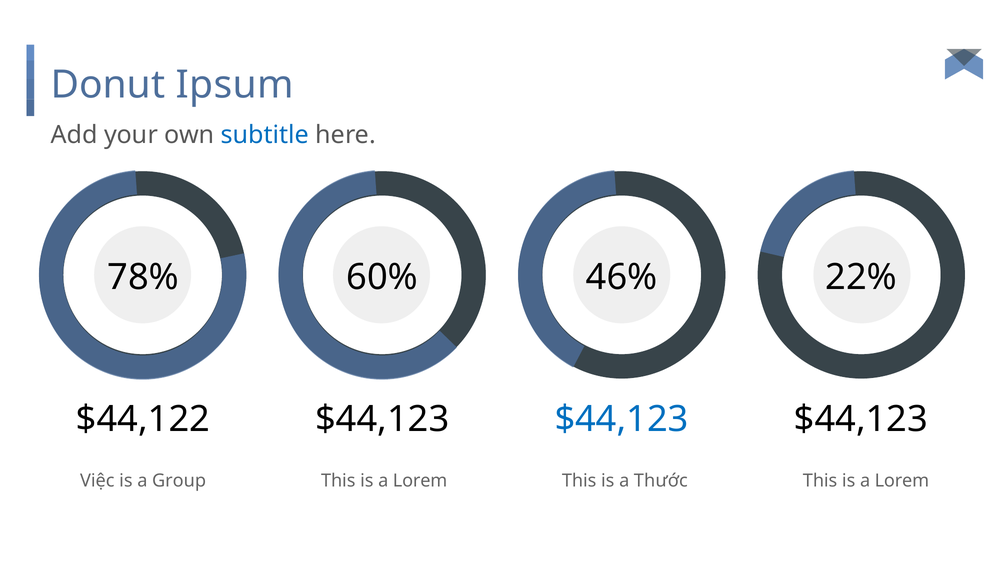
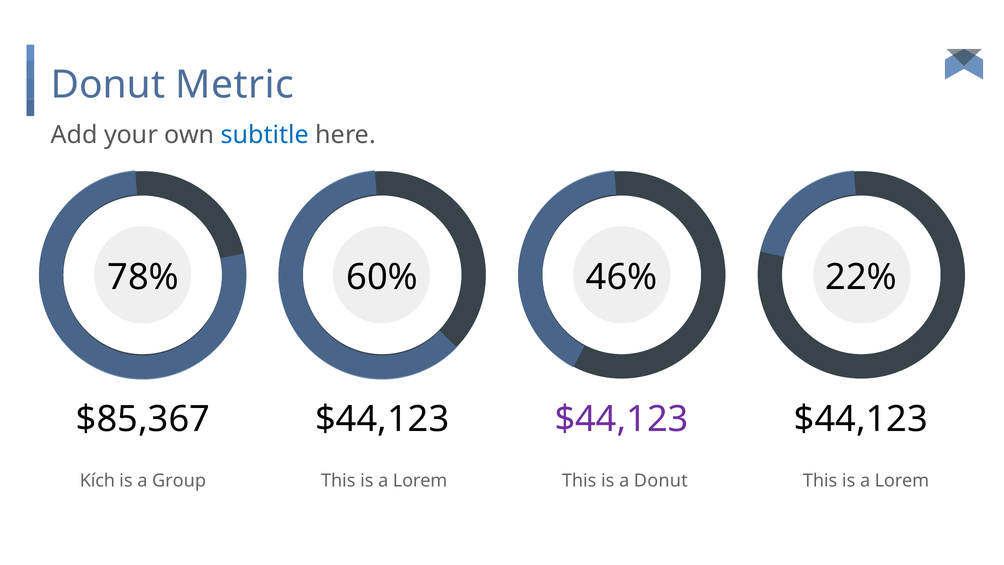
Ipsum: Ipsum -> Metric (235, 85)
$44,122: $44,122 -> $85,367 (143, 419)
$44,123 colour: blue -> purple (622, 419)
Việc: Việc -> Kích (97, 481)
a Thước: Thước -> Donut (661, 481)
